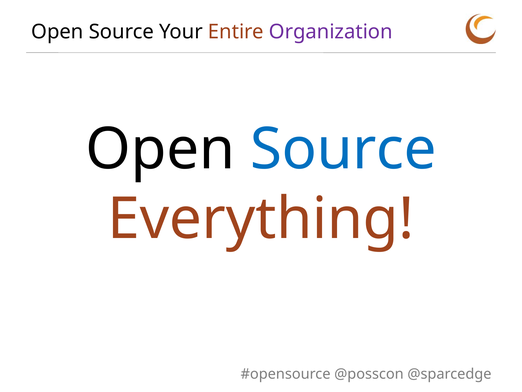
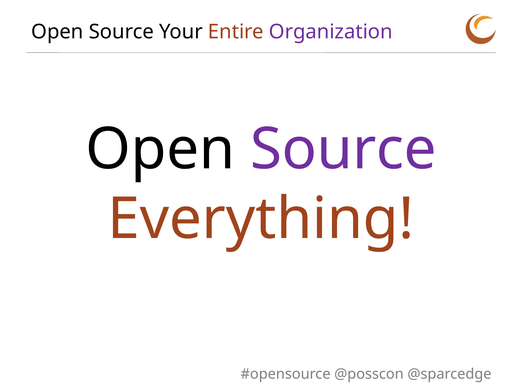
Source colour: blue -> purple (343, 149)
